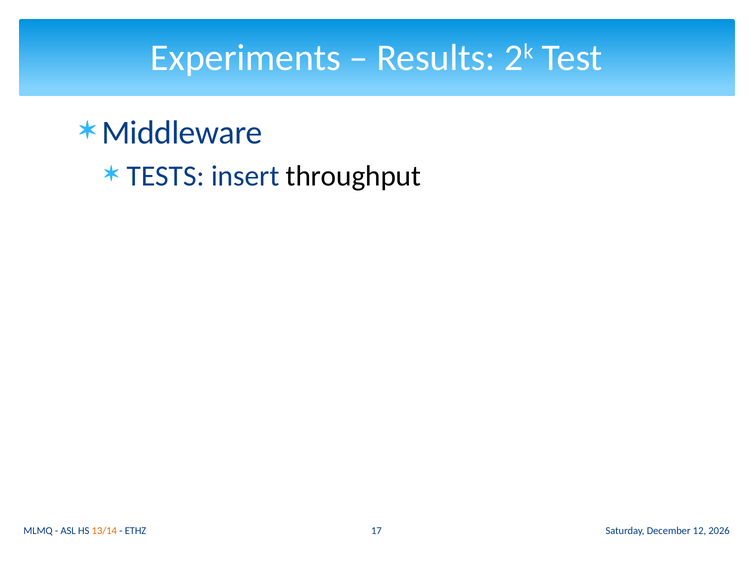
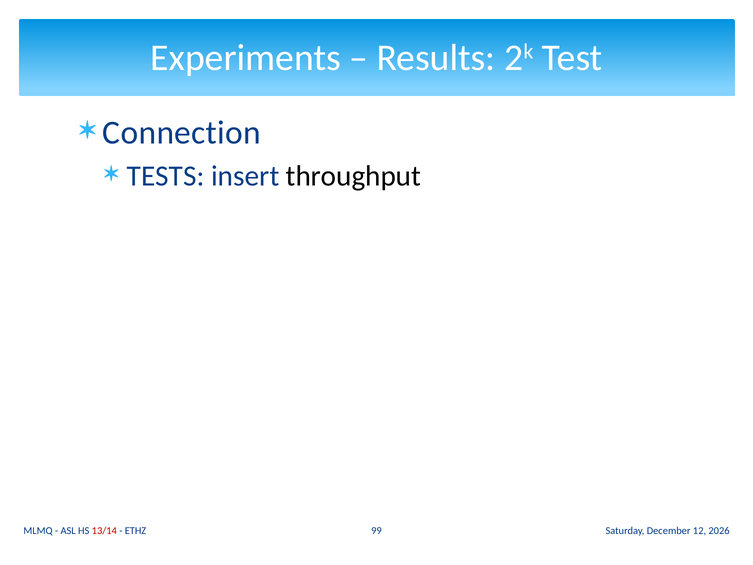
Middleware: Middleware -> Connection (182, 133)
13/14 colour: orange -> red (104, 530)
17: 17 -> 99 (376, 530)
